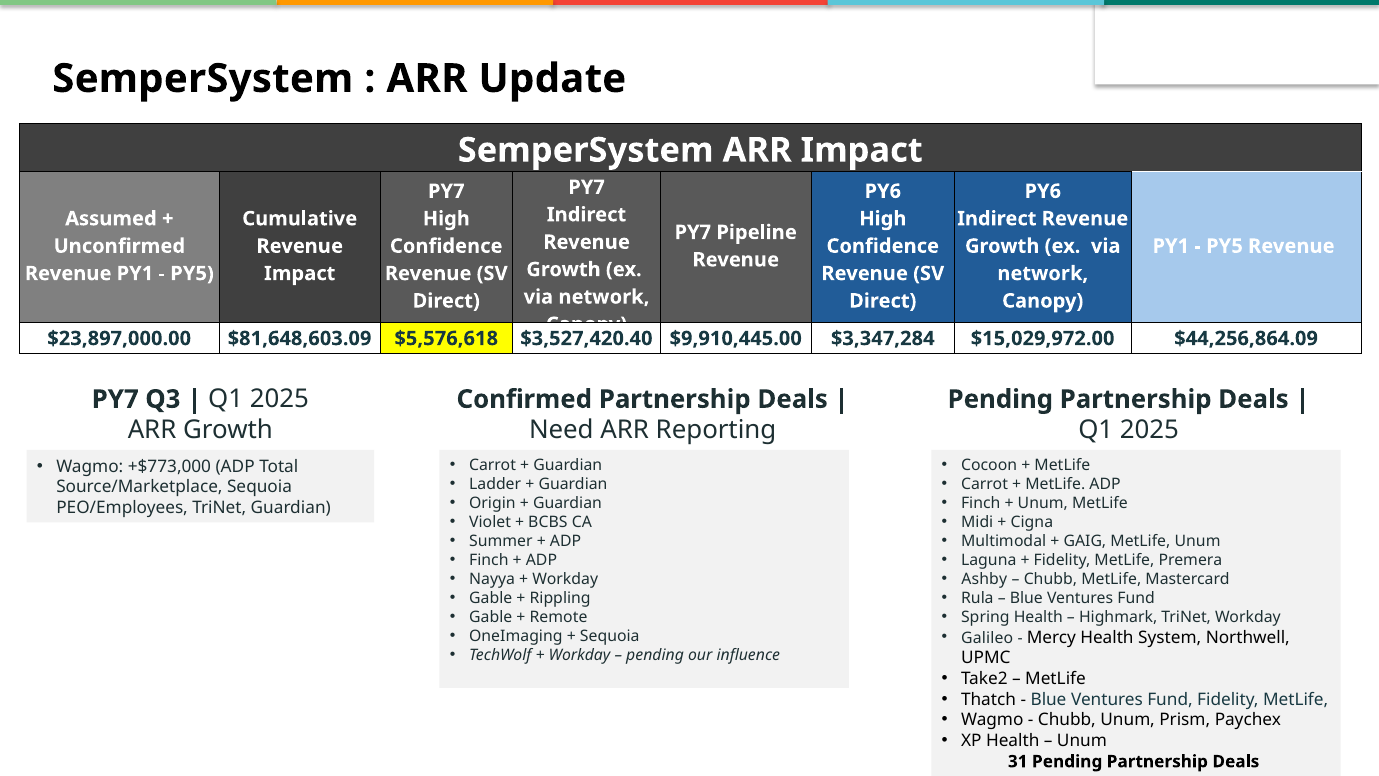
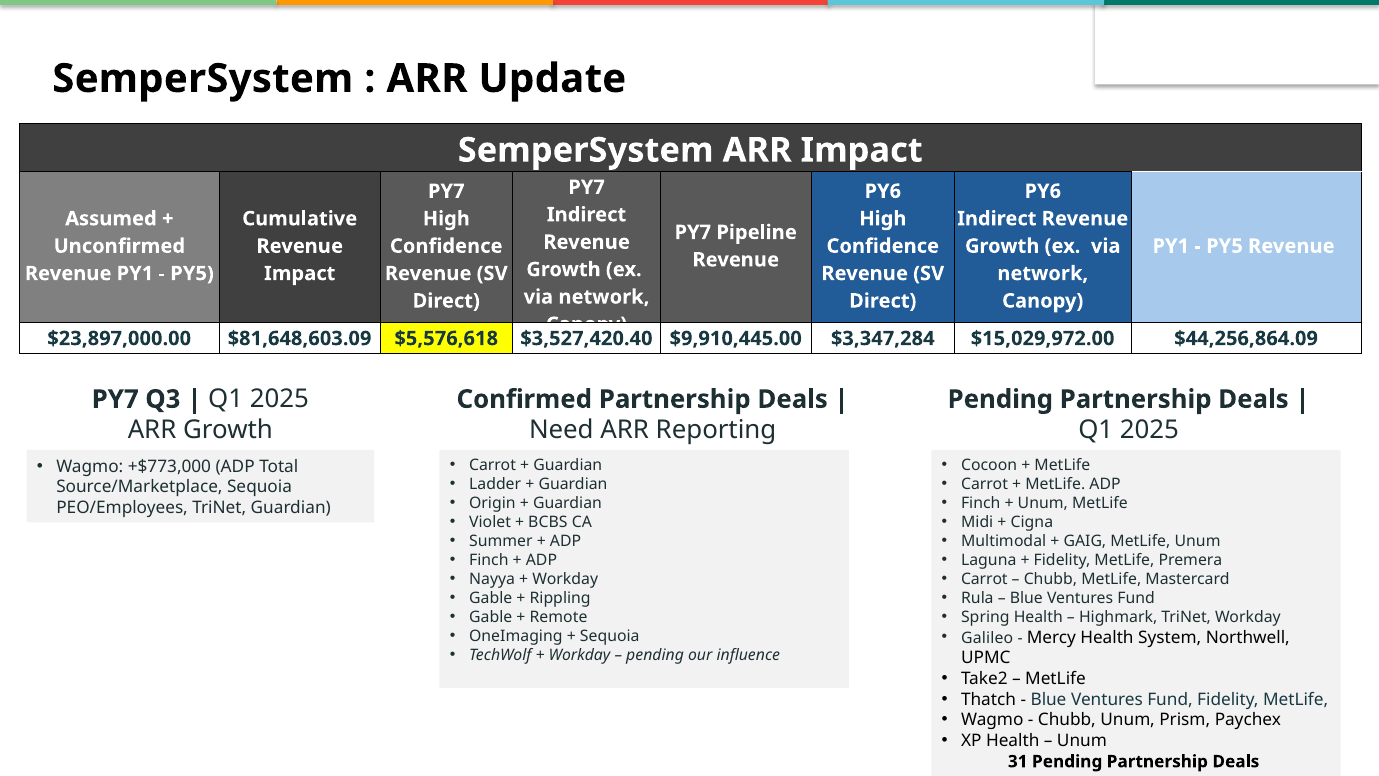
Ashby: Ashby -> Carrot (984, 579)
